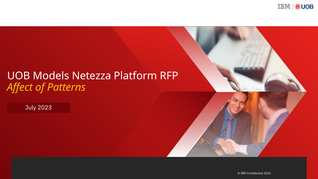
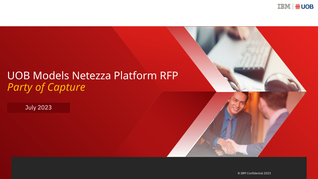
Affect: Affect -> Party (20, 87)
Patterns: Patterns -> Capture (66, 87)
